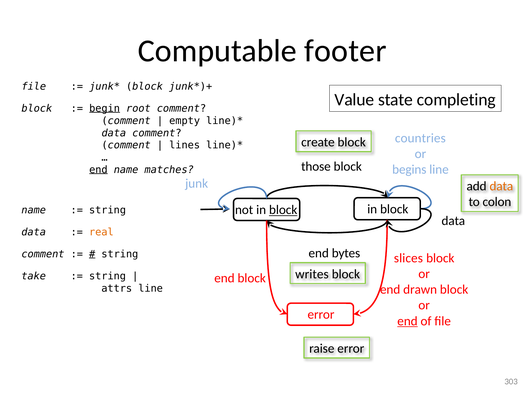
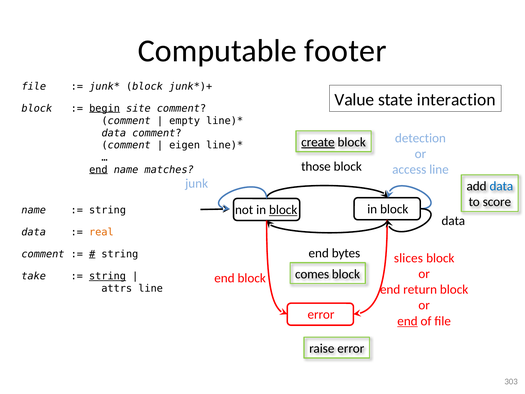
completing: completing -> interaction (456, 100)
root: root -> site (138, 108)
countries: countries -> detection (420, 138)
create underline: none -> present (318, 142)
lines: lines -> eigen (185, 145)
begins: begins -> access (409, 169)
data colour: orange -> blue (501, 186)
colon: colon -> score (497, 202)
writes: writes -> comes (312, 274)
string underline: none -> present (107, 276)
drawn: drawn -> return (420, 289)
